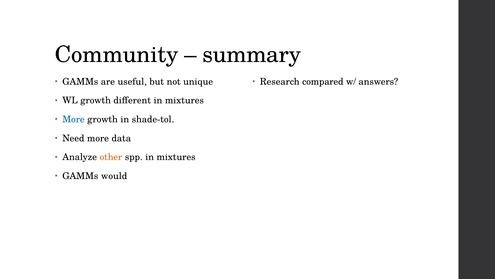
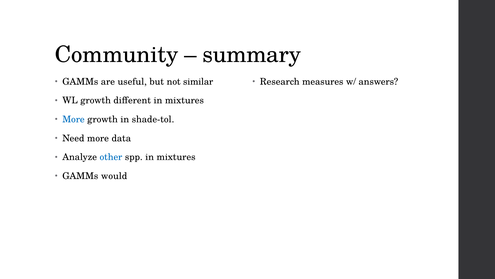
unique: unique -> similar (198, 82)
compared: compared -> measures (323, 82)
other colour: orange -> blue (111, 157)
